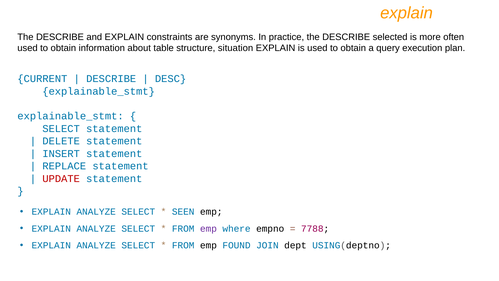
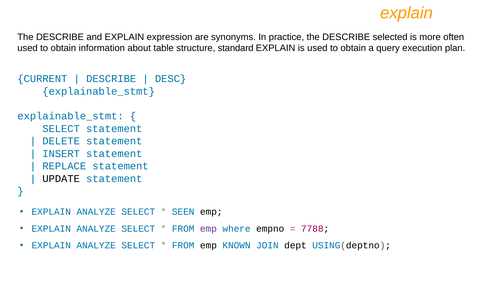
constraints: constraints -> expression (170, 37)
situation: situation -> standard (236, 48)
UPDATE colour: red -> black (61, 178)
FOUND: FOUND -> KNOWN (237, 245)
